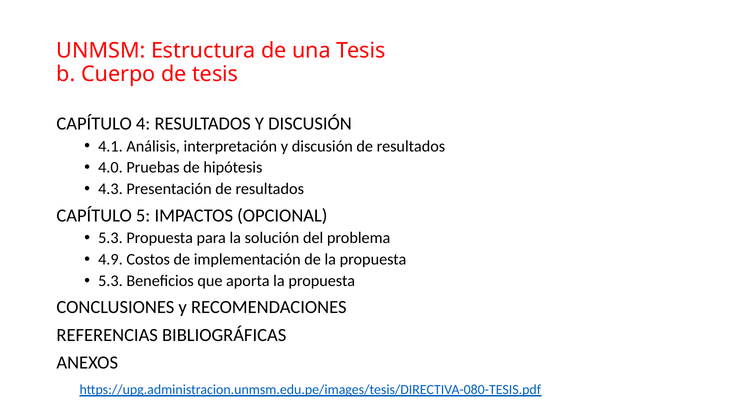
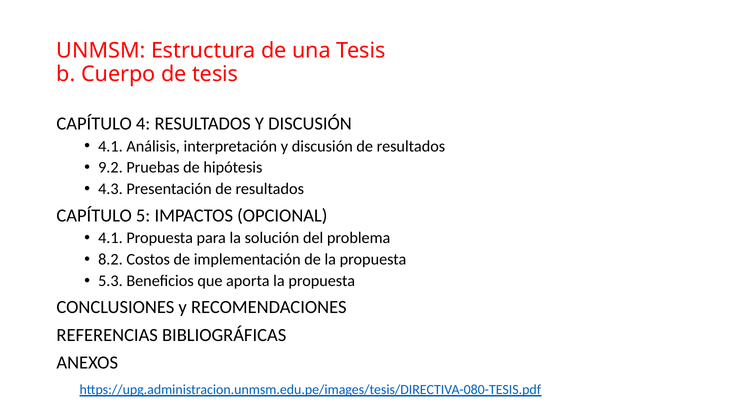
4.0: 4.0 -> 9.2 (110, 168)
5.3: 5.3 -> 4.1 (110, 238)
4.9: 4.9 -> 8.2 (110, 259)
